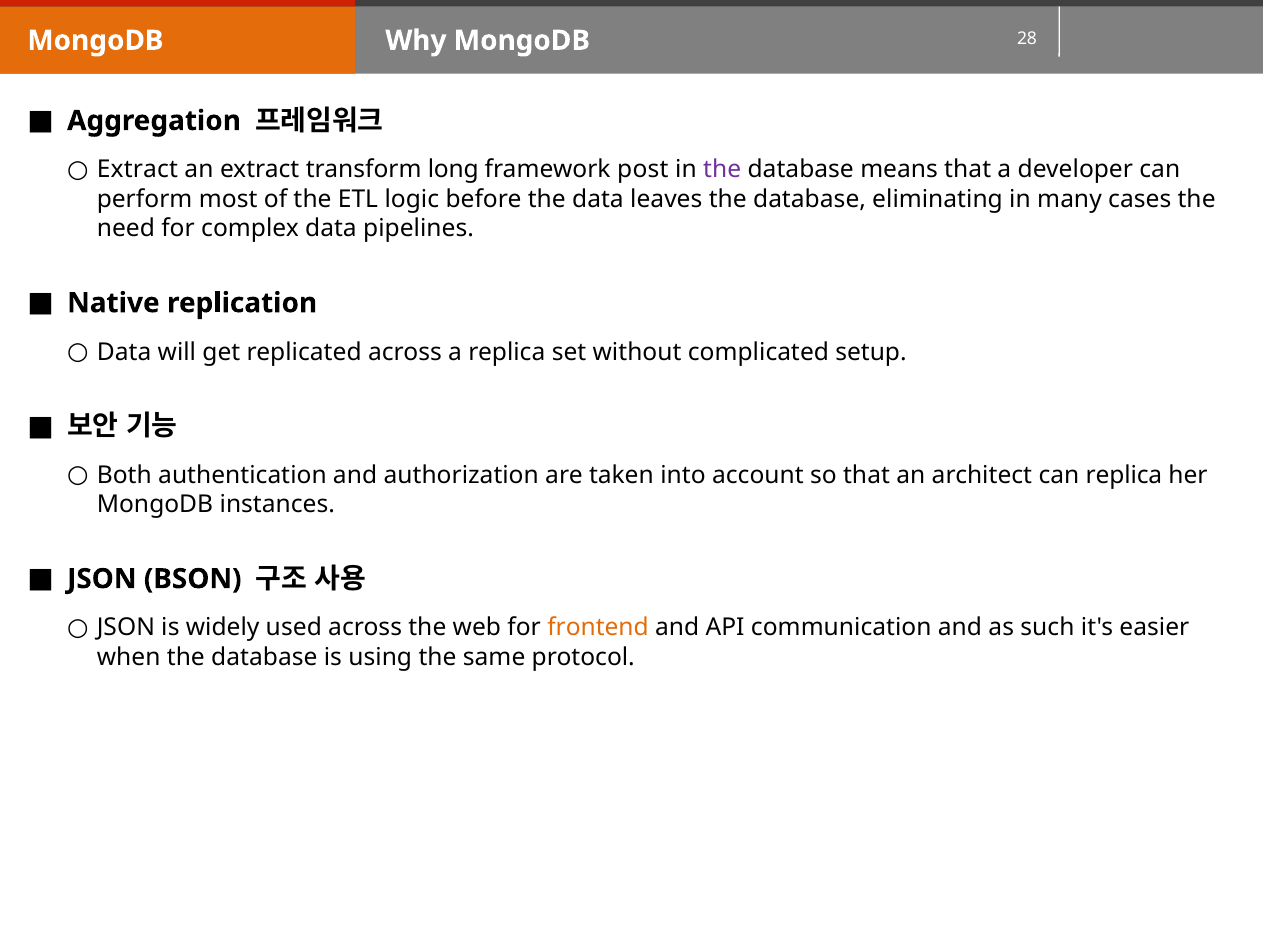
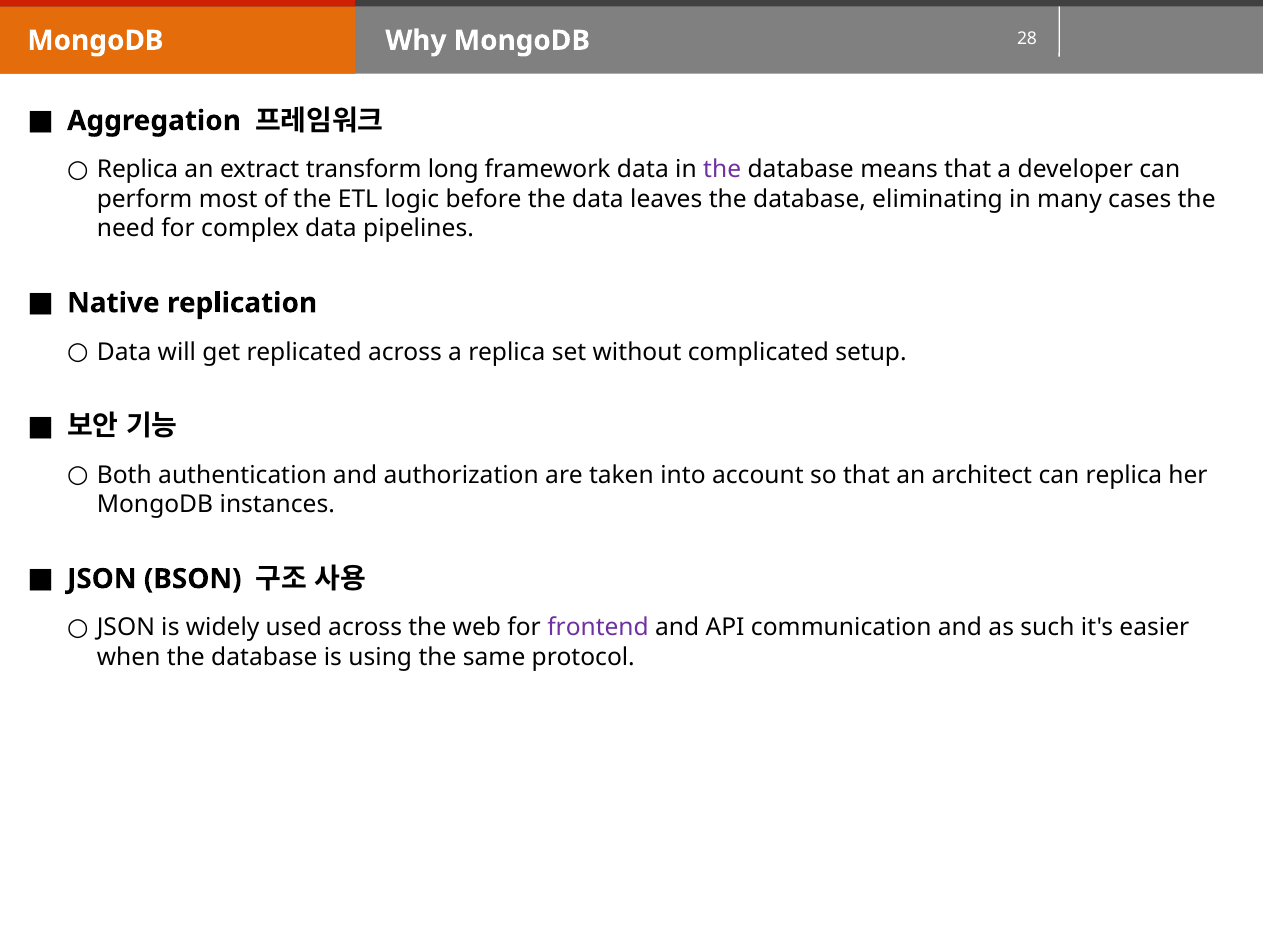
Extract: Extract -> Replica (138, 170)
framework post: post -> data (643, 170)
frontend colour: orange -> purple (598, 627)
